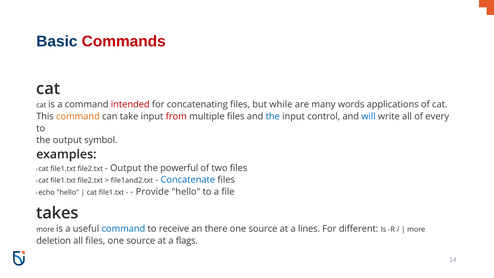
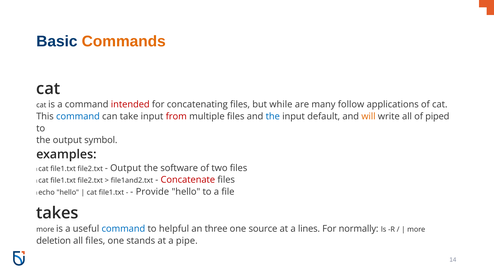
Commands colour: red -> orange (124, 42)
words: words -> follow (351, 104)
command colour: orange -> blue (78, 116)
control: control -> default (324, 116)
will colour: blue -> orange (368, 116)
every: every -> piped (437, 116)
powerful: powerful -> software (179, 168)
Concatenate colour: blue -> red (188, 180)
receive: receive -> helpful (174, 229)
there: there -> three (216, 229)
different: different -> normally (359, 229)
files one source: source -> stands (141, 241)
flags: flags -> pipe (187, 241)
